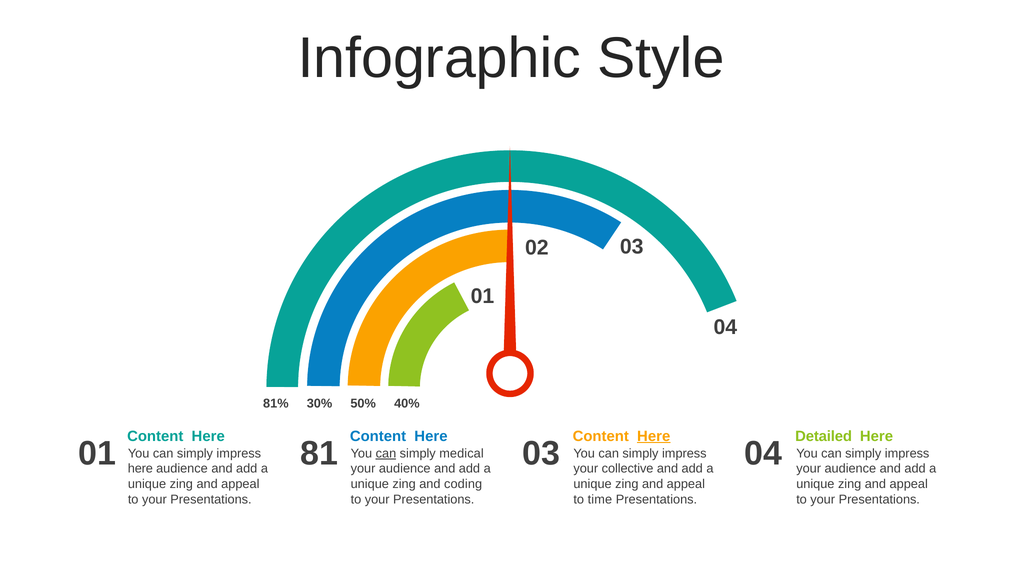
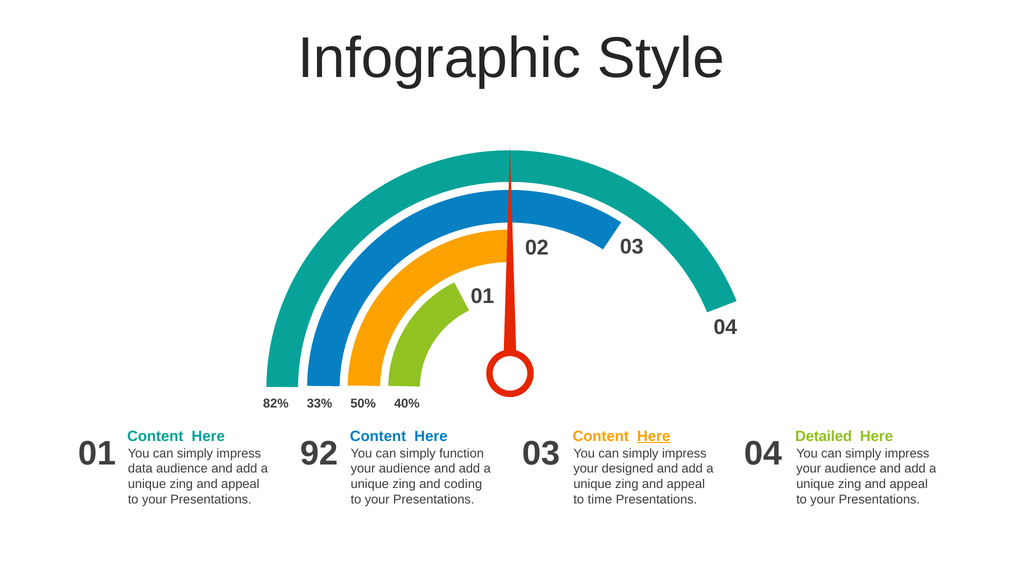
81%: 81% -> 82% (276, 403)
30%: 30% -> 33% (320, 403)
81: 81 -> 92 (319, 453)
can underline: present -> none (386, 453)
medical: medical -> function (462, 453)
here: here -> data (140, 469)
collective: collective -> designed (628, 469)
